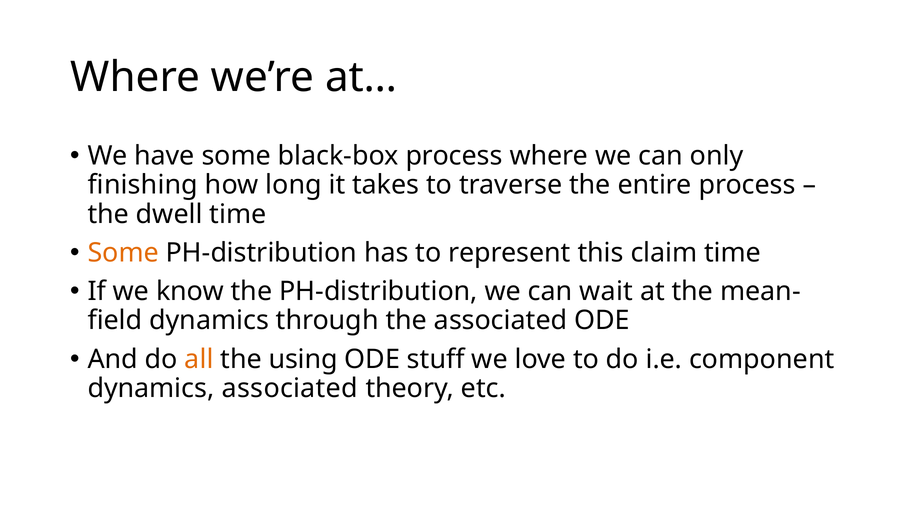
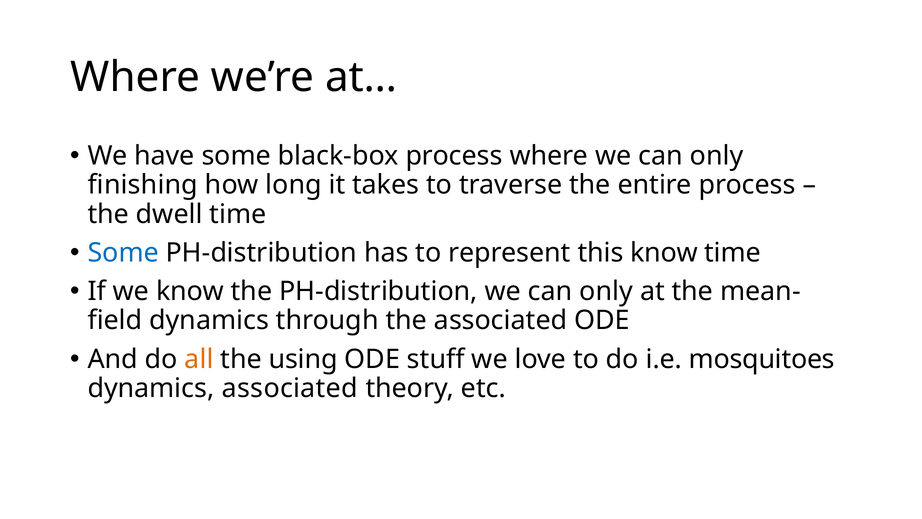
Some colour: orange -> blue (123, 253)
this claim: claim -> know (664, 253)
PH-distribution we can wait: wait -> only (606, 291)
component: component -> mosquitoes (762, 359)
